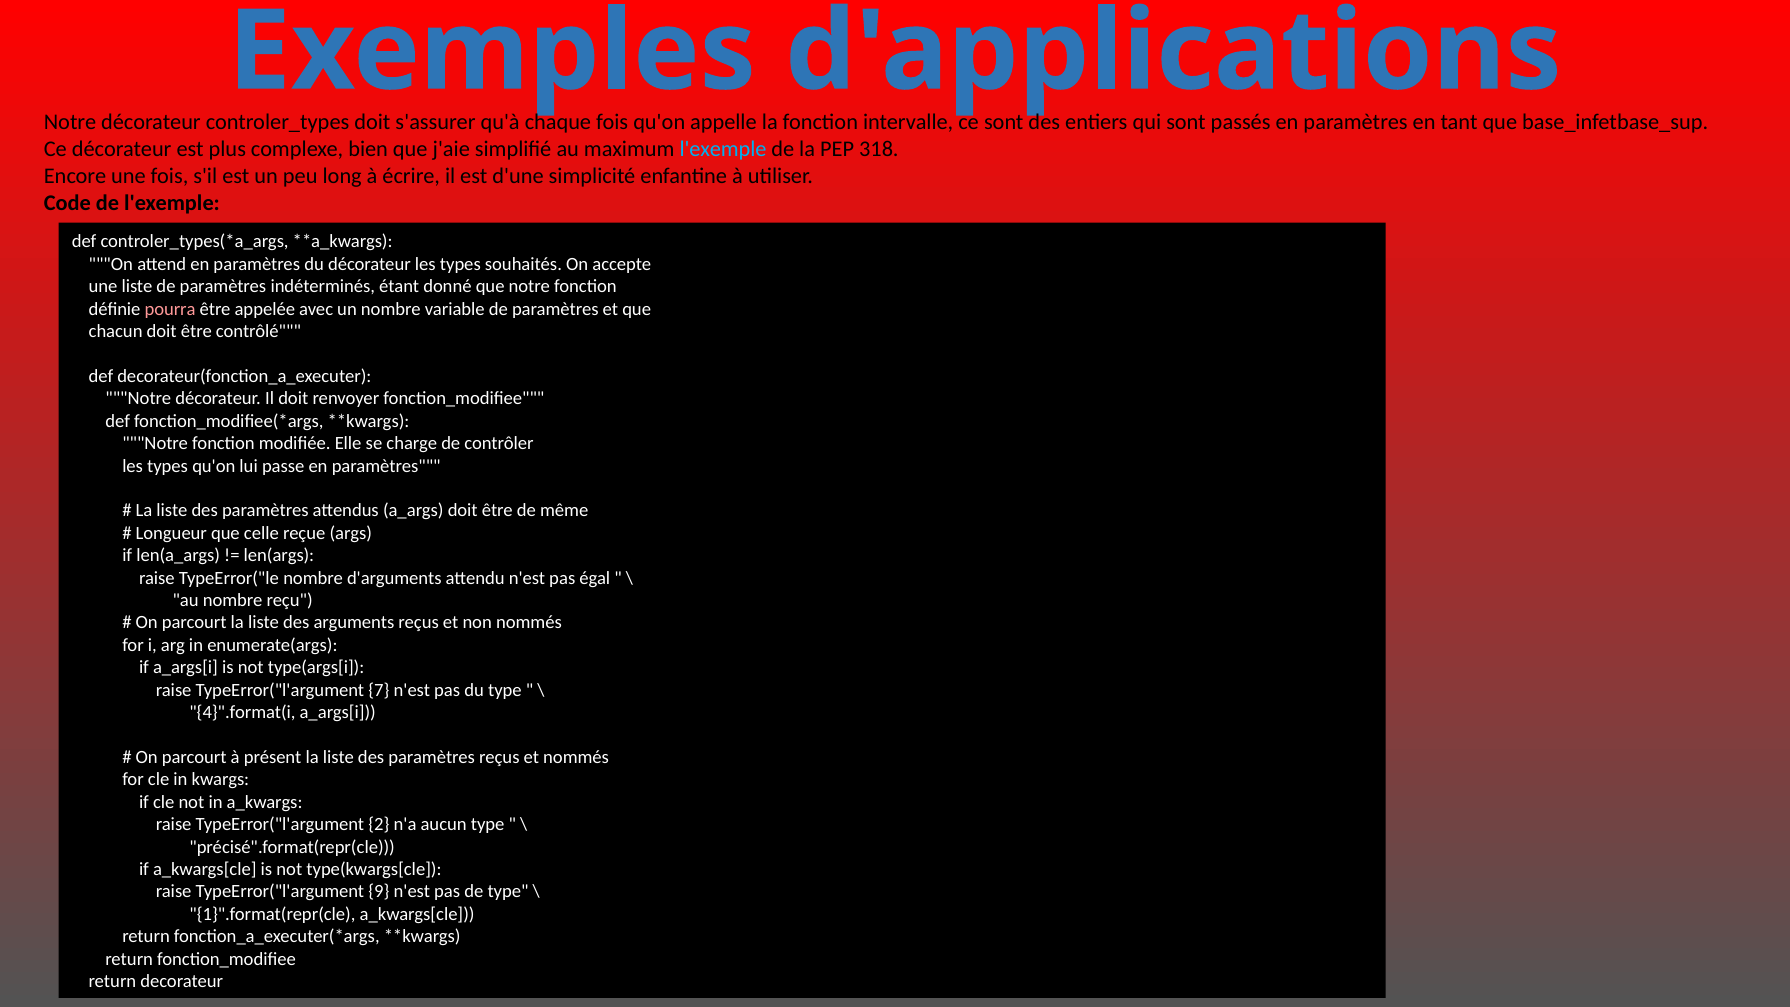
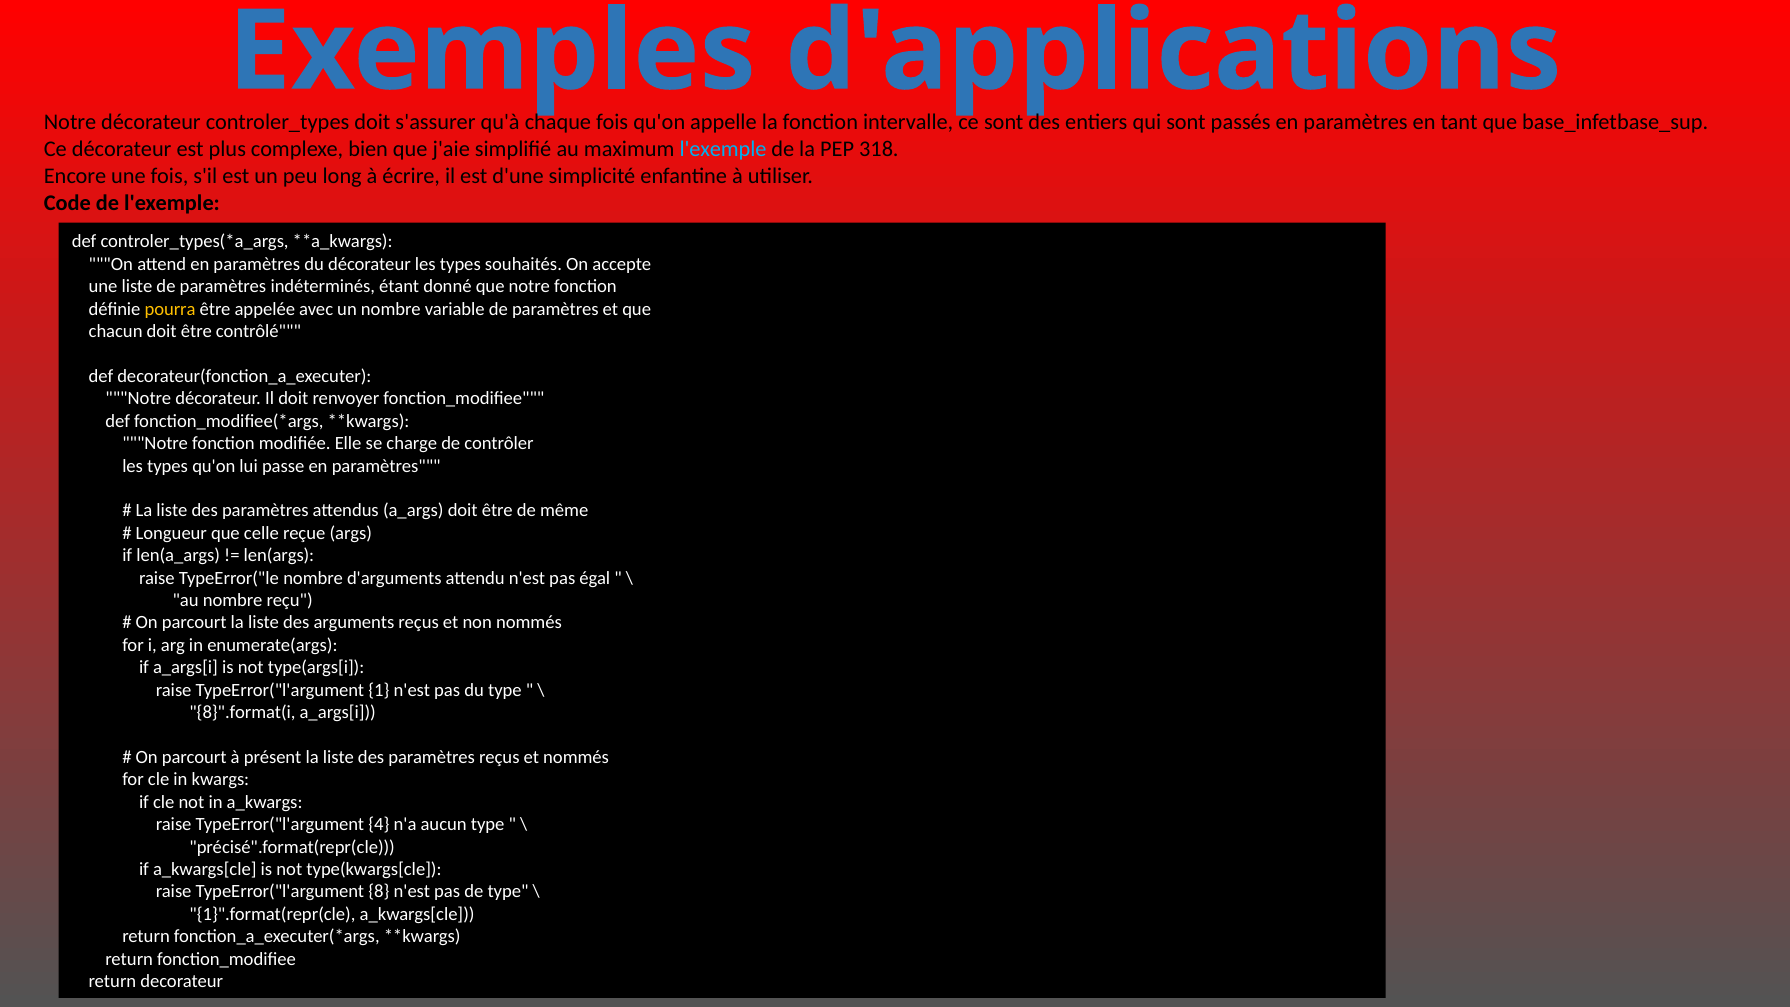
pourra colour: pink -> yellow (170, 309)
7: 7 -> 1 (379, 690)
4}".format(i: 4}".format(i -> 8}".format(i (242, 712)
2: 2 -> 4 (379, 824)
9: 9 -> 8 (379, 892)
